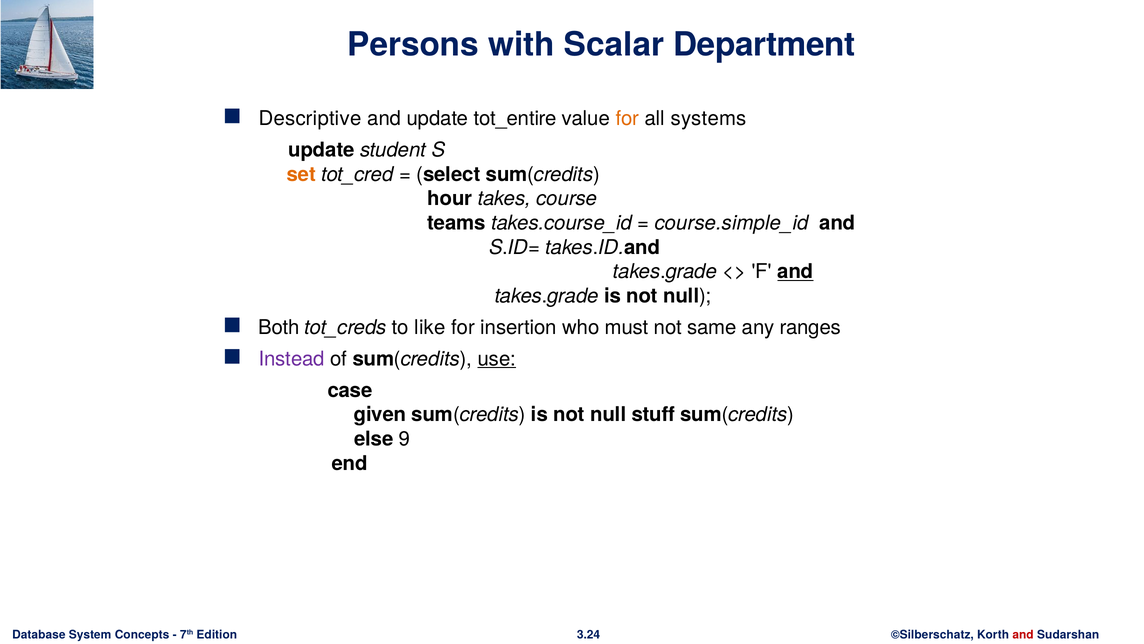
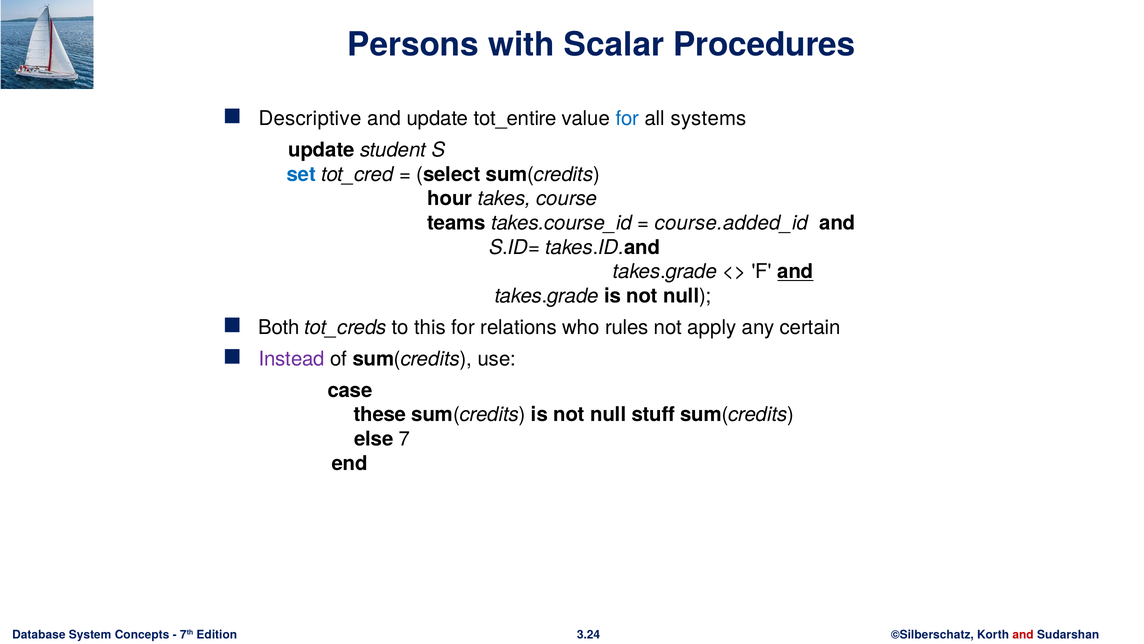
Department: Department -> Procedures (764, 45)
for colour: orange -> blue (627, 118)
set colour: orange -> blue (301, 174)
course.simple_id: course.simple_id -> course.added_id (732, 223)
like: like -> this (430, 327)
insertion: insertion -> relations (519, 327)
must: must -> rules (627, 327)
same: same -> apply (712, 327)
ranges: ranges -> certain (810, 327)
use underline: present -> none (497, 359)
given: given -> these (380, 414)
9: 9 -> 7 (405, 439)
